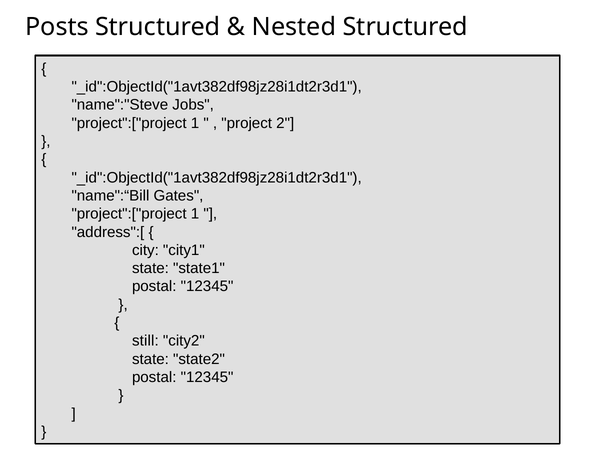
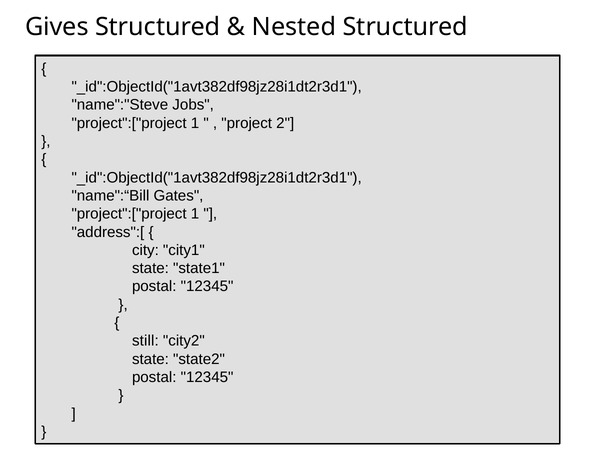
Posts: Posts -> Gives (57, 27)
